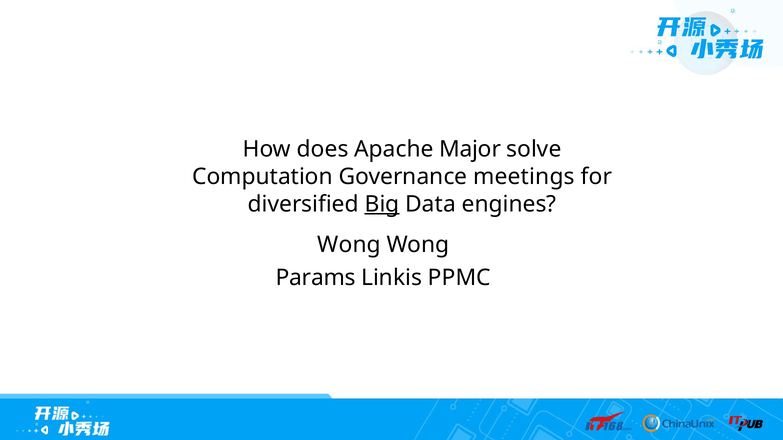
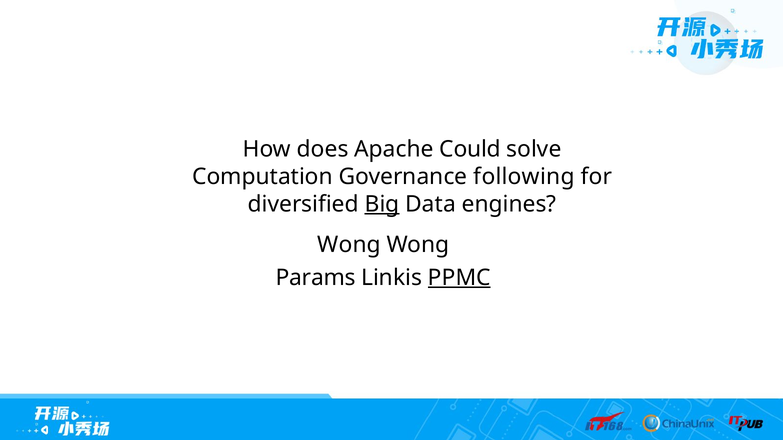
Major: Major -> Could (470, 149)
meetings: meetings -> following (524, 177)
PPMC underline: none -> present (459, 278)
